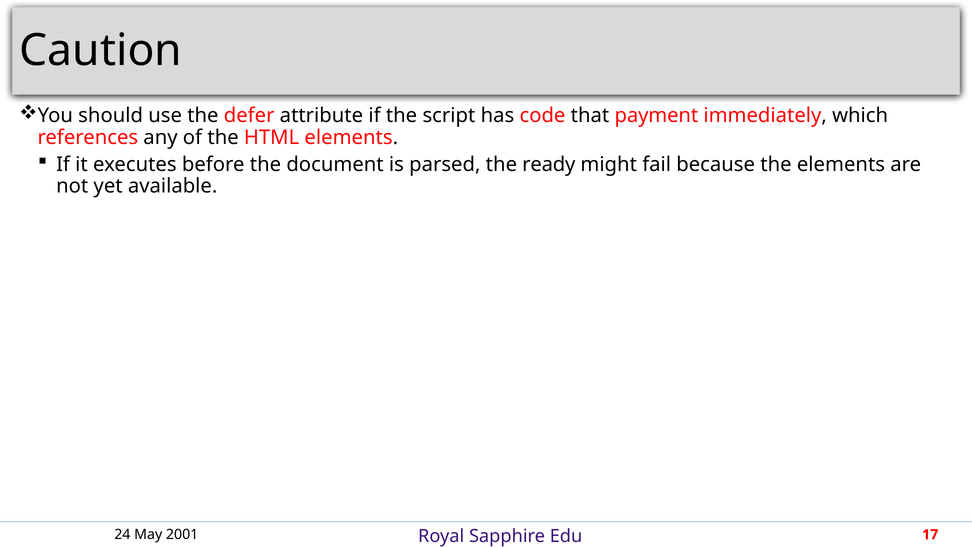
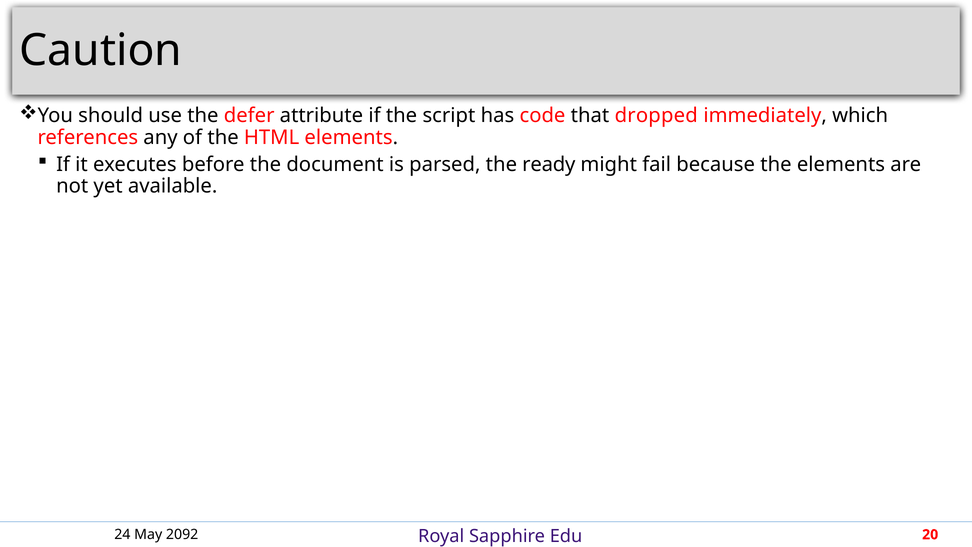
payment: payment -> dropped (656, 116)
2001: 2001 -> 2092 (182, 534)
17: 17 -> 20 (930, 534)
